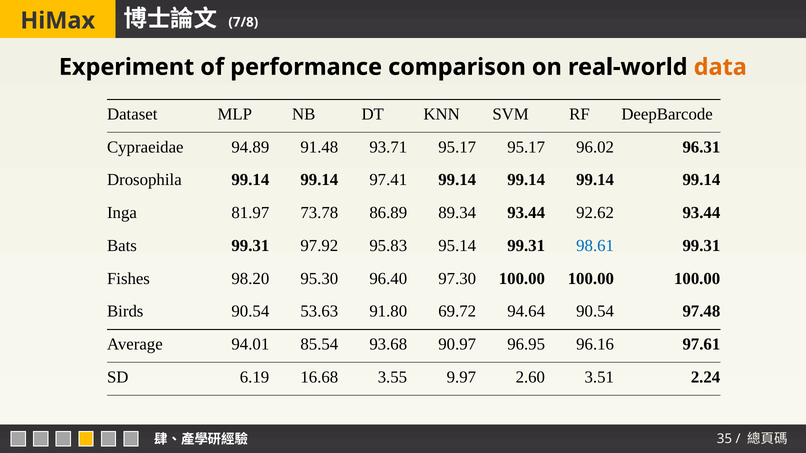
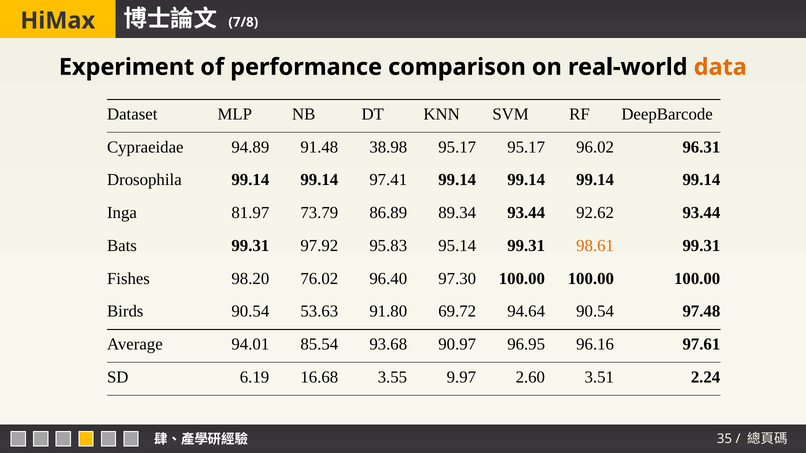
93.71: 93.71 -> 38.98 (388, 147)
73.78: 73.78 -> 73.79 (319, 213)
98.61 colour: blue -> orange (595, 246)
95.30: 95.30 -> 76.02 (319, 279)
